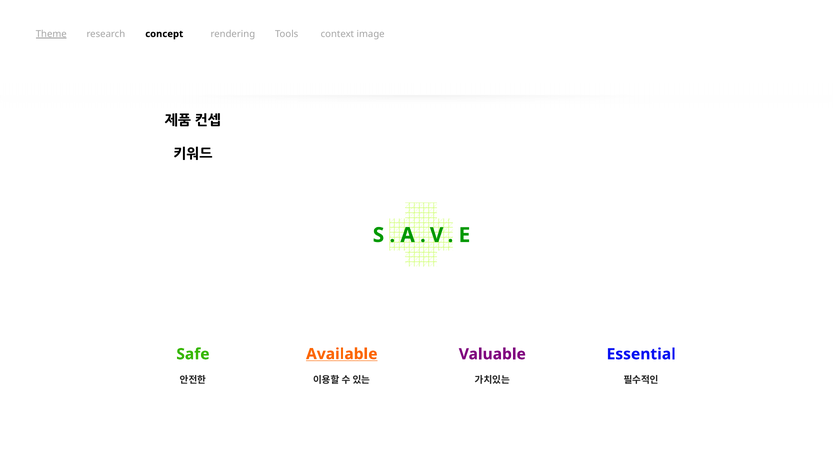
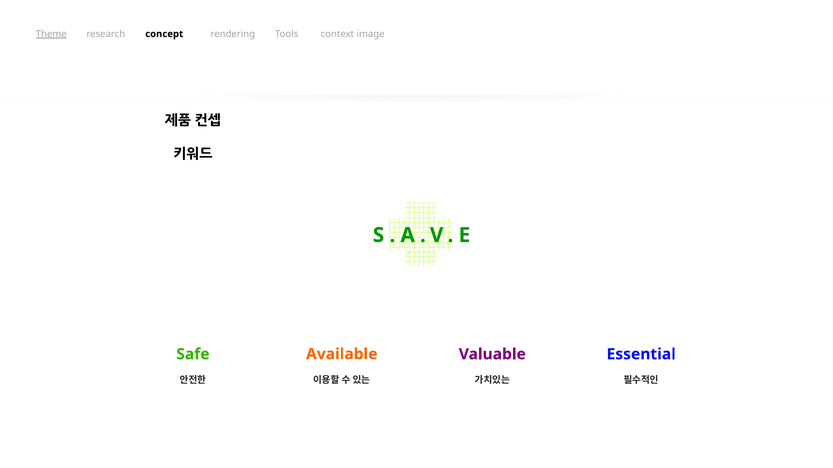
Available underline: present -> none (342, 354)
